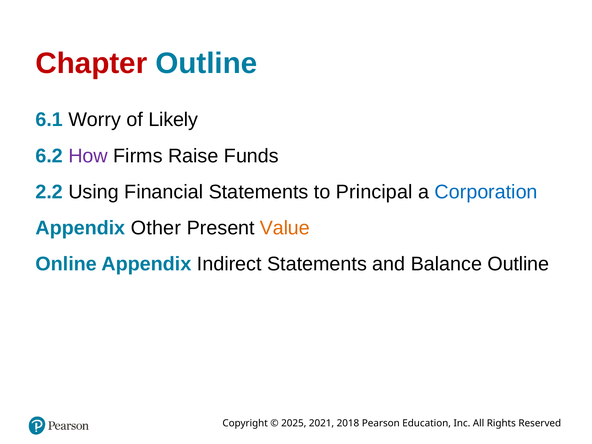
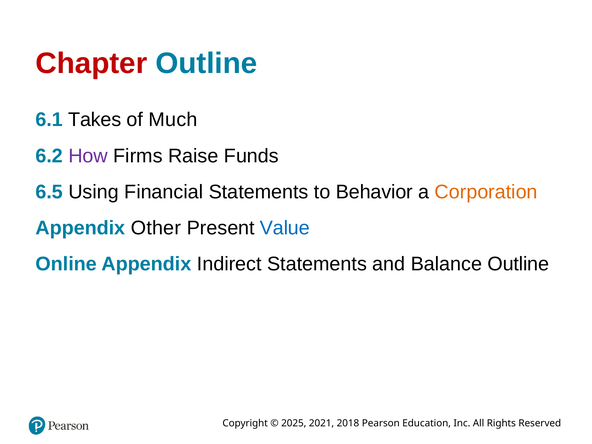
Worry: Worry -> Takes (95, 120)
Likely: Likely -> Much (173, 120)
2.2: 2.2 -> 6.5 (49, 192)
Principal: Principal -> Behavior (374, 192)
Corporation colour: blue -> orange (486, 192)
Value colour: orange -> blue (285, 228)
